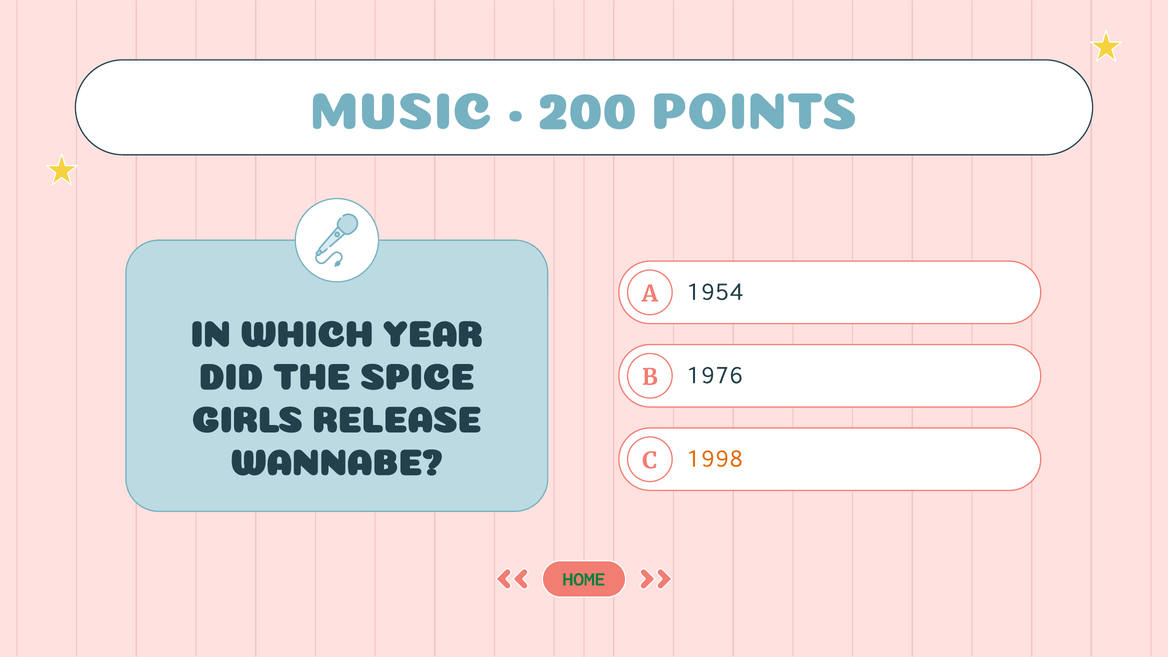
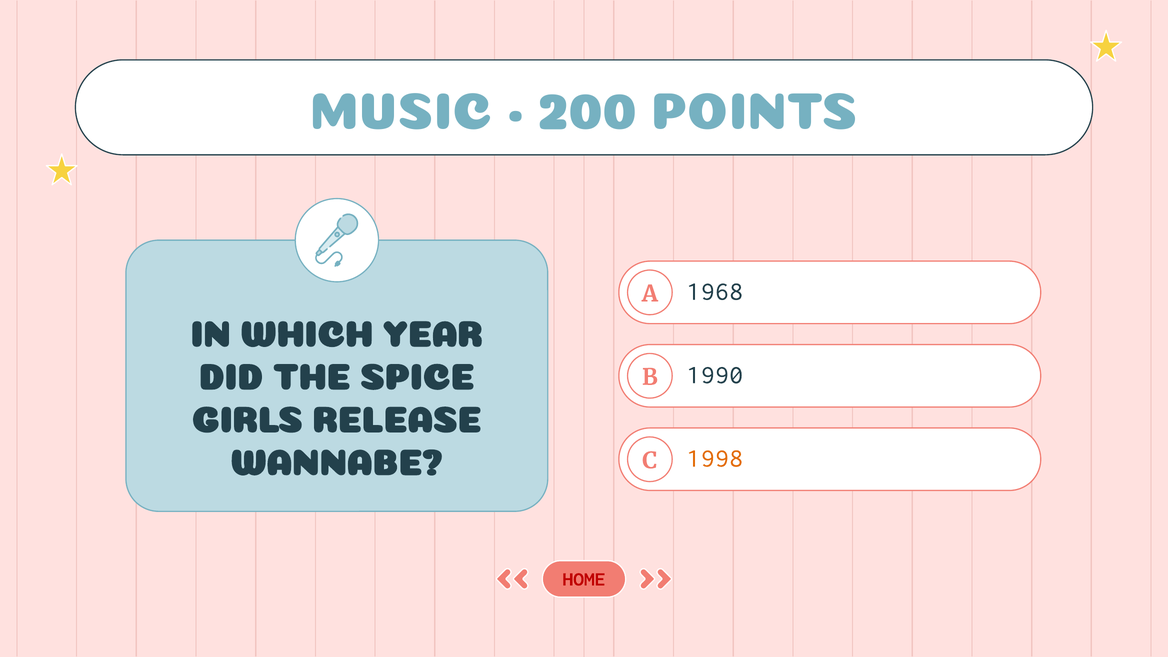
1954: 1954 -> 1968 (715, 291)
1976: 1976 -> 1990 (715, 375)
HOME colour: green -> red (584, 579)
